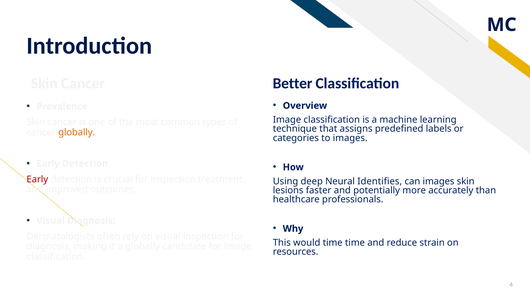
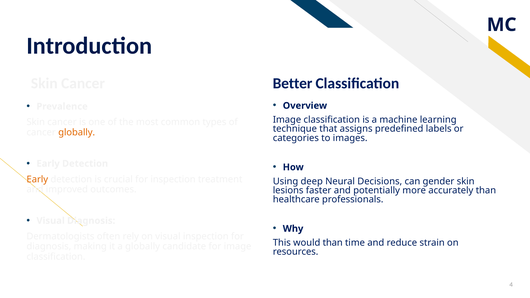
Early colour: red -> orange (37, 179)
Identifies: Identifies -> Decisions (380, 181)
can images: images -> gender (438, 181)
would time: time -> than (333, 243)
